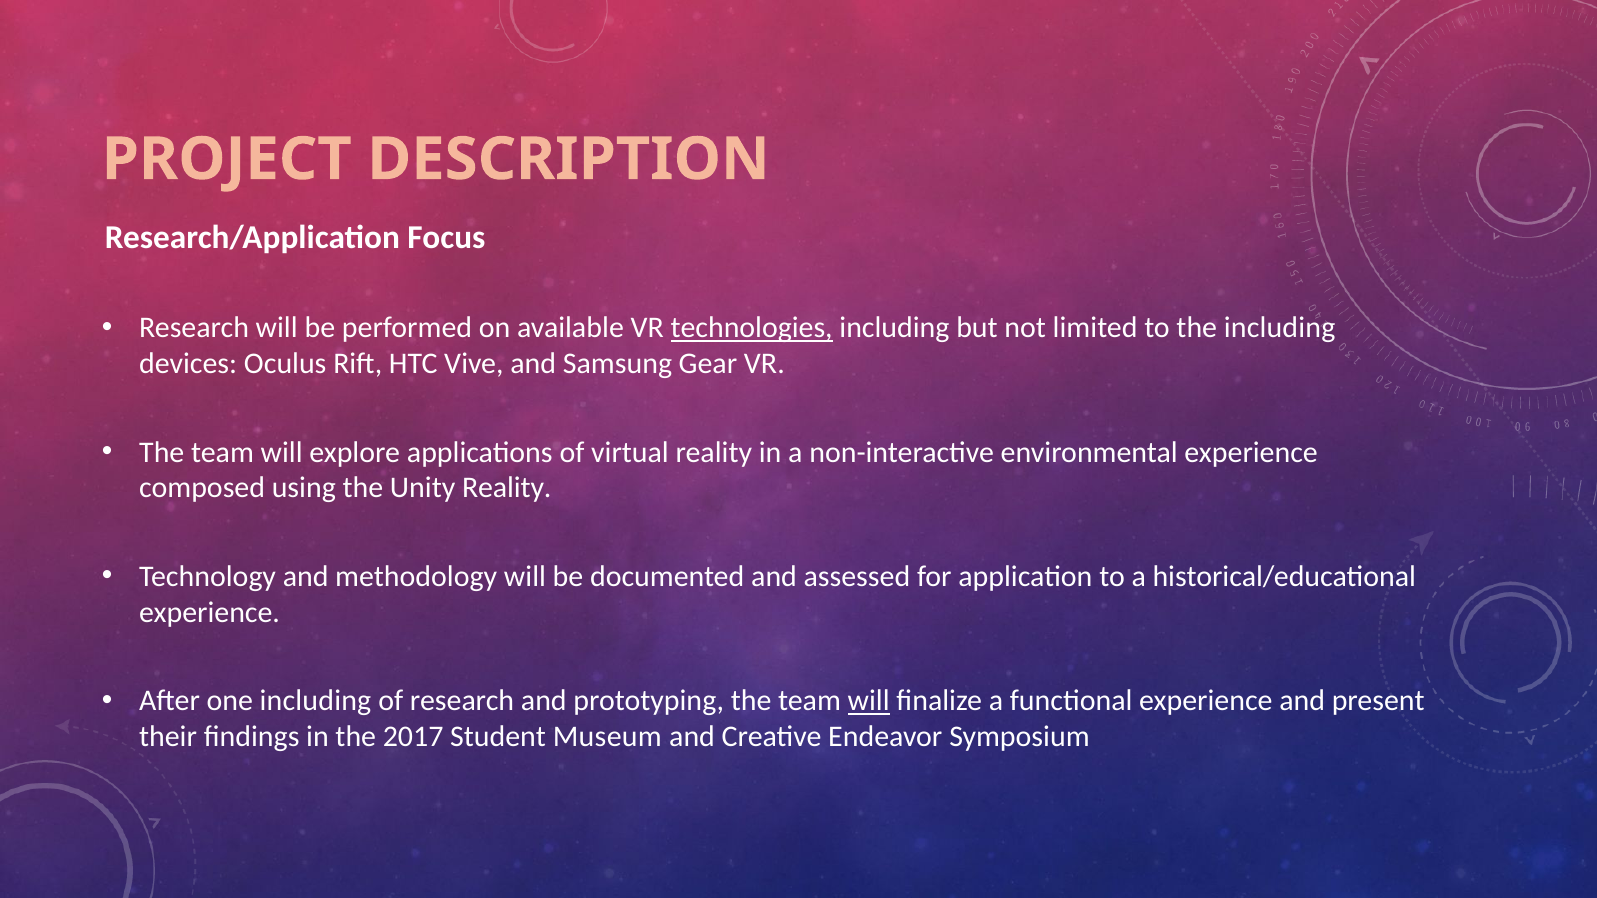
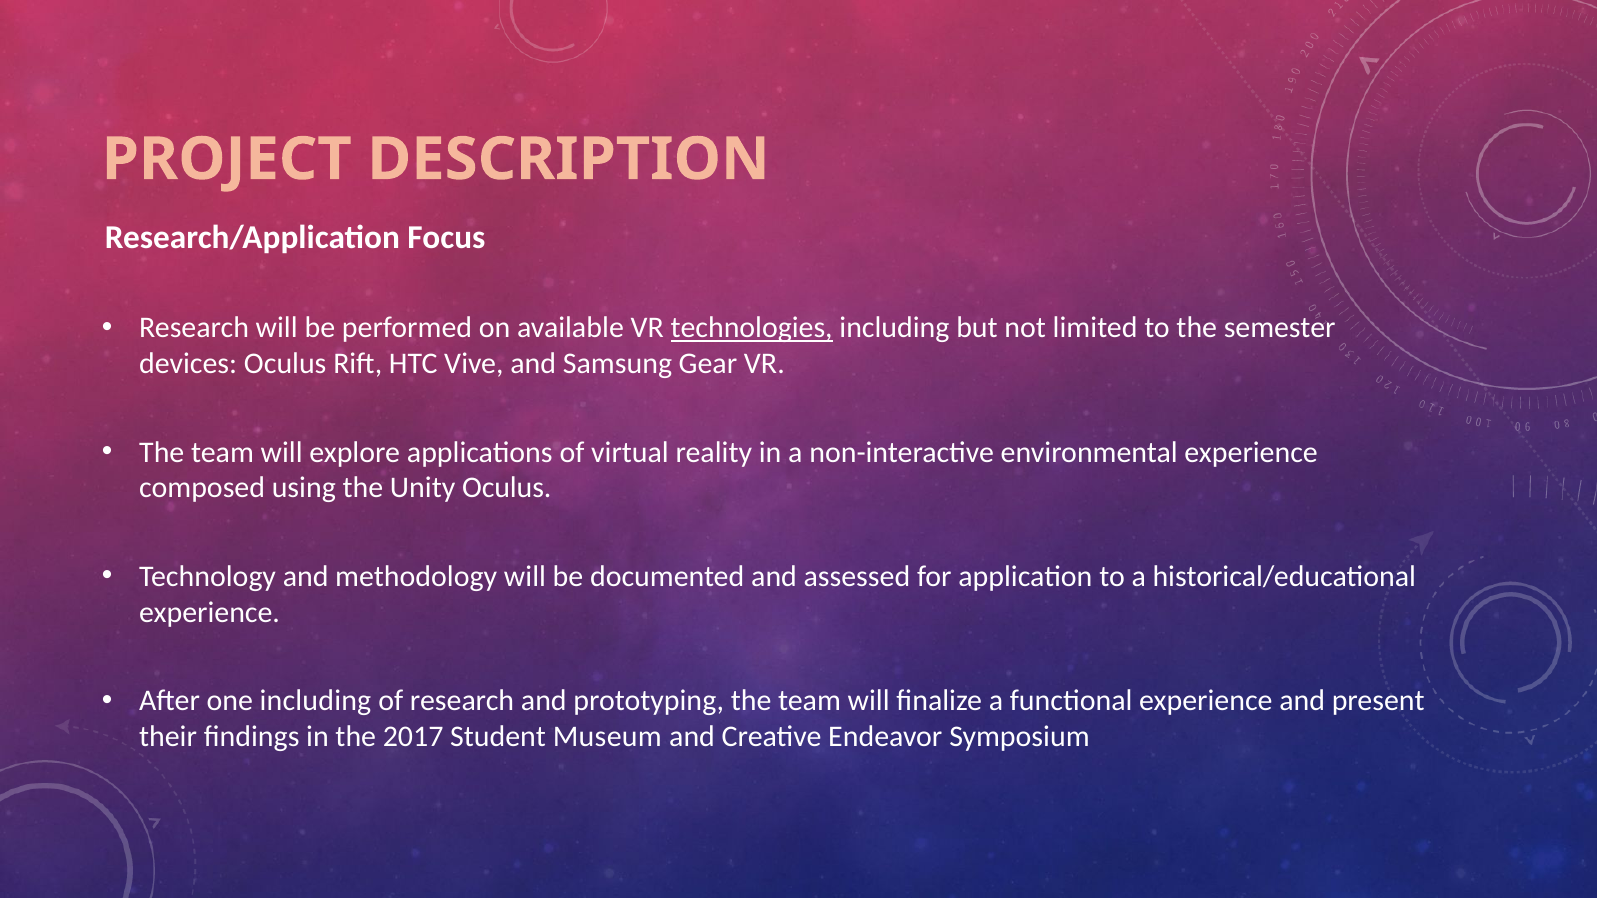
the including: including -> semester (1280, 328)
Unity Reality: Reality -> Oculus (507, 488)
will underline: present -> none (869, 701)
